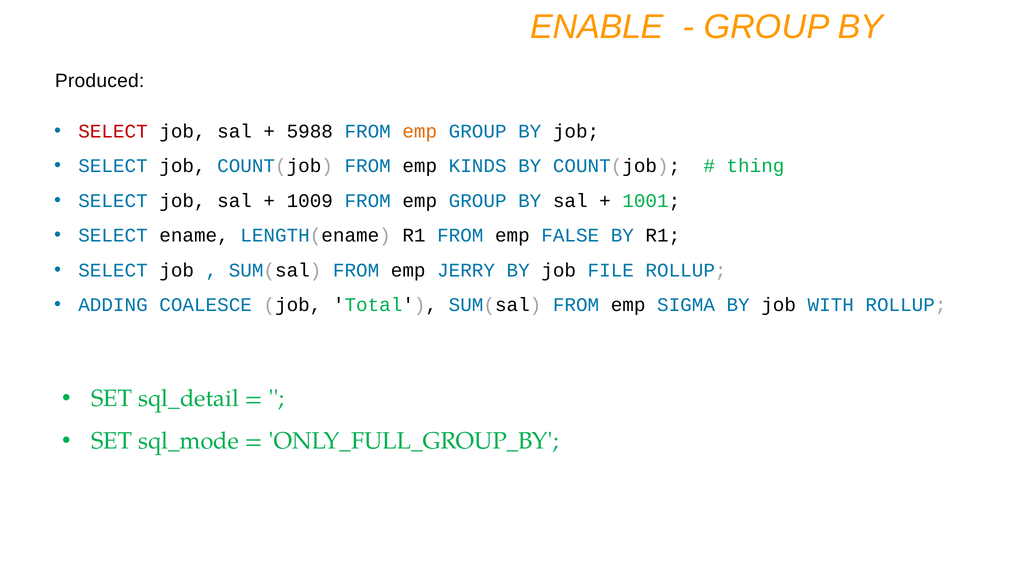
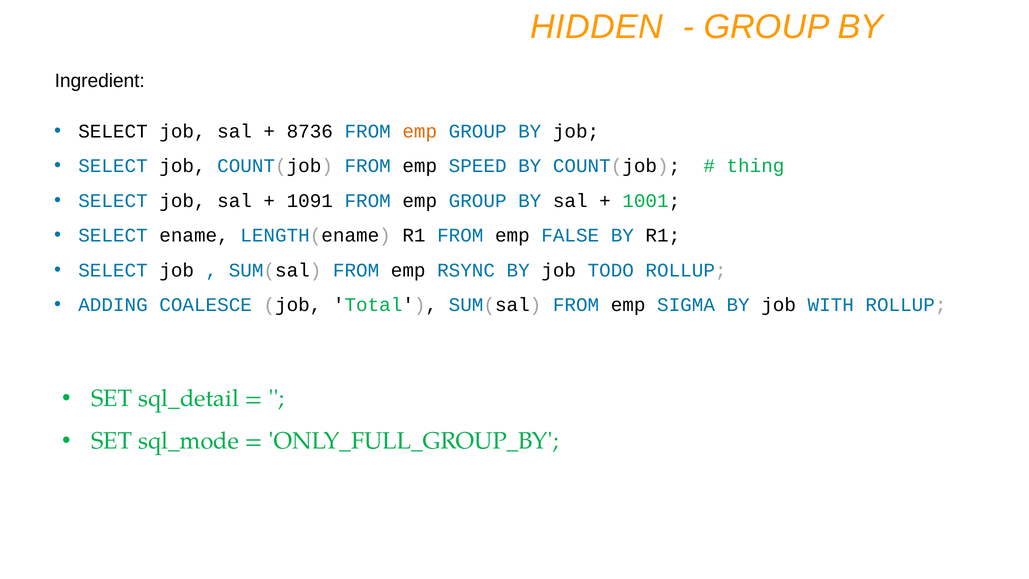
ENABLE: ENABLE -> HIDDEN (597, 27)
Produced: Produced -> Ingredient (100, 81)
SELECT colour: red -> black (113, 131)
5988: 5988 -> 8736 (310, 131)
KINDS: KINDS -> SPEED (478, 166)
1009: 1009 -> 1091 (310, 201)
JERRY: JERRY -> RSYNC (466, 270)
FILE: FILE -> TODO (611, 270)
